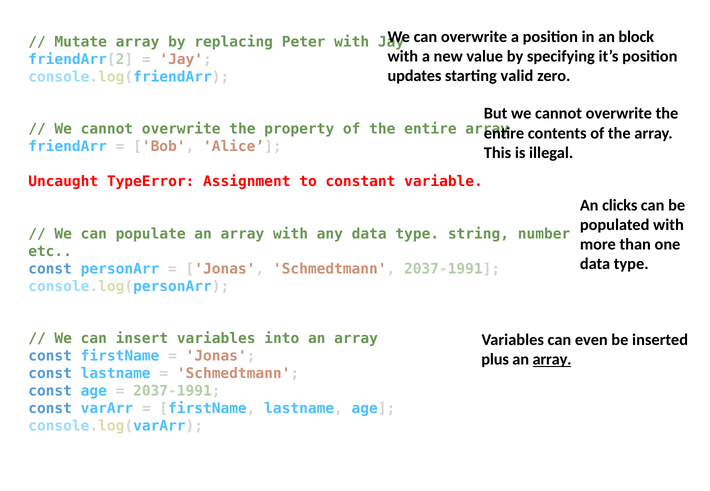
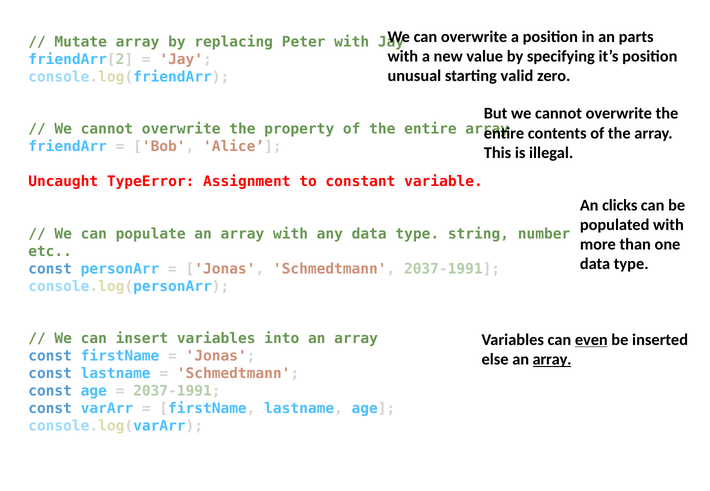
block: block -> parts (636, 37)
updates: updates -> unusual (414, 76)
even underline: none -> present (591, 340)
plus: plus -> else (495, 360)
